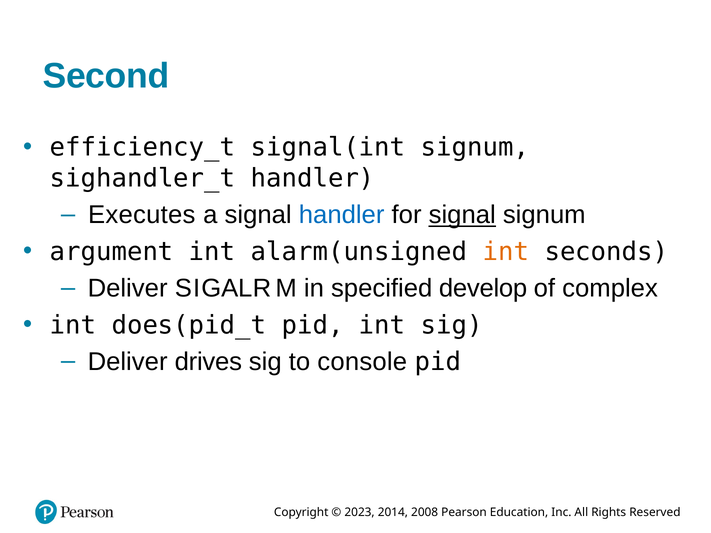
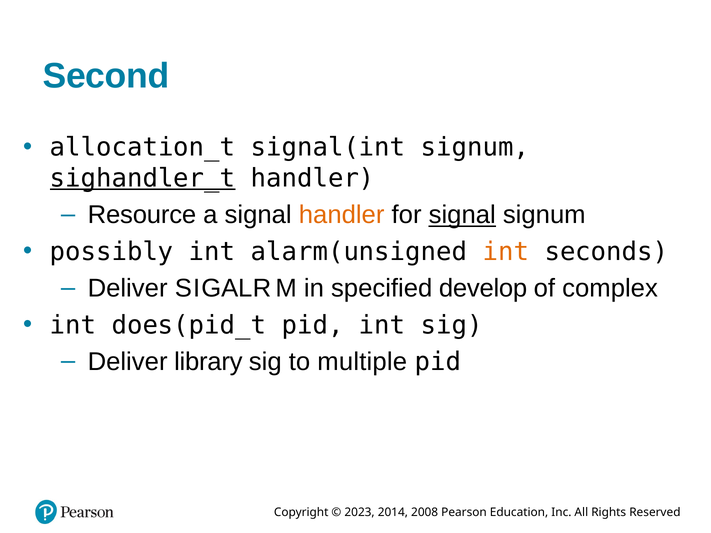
efficiency_t: efficiency_t -> allocation_t (143, 148)
sighandler_t underline: none -> present (143, 178)
Executes: Executes -> Resource (142, 215)
handler colour: blue -> orange (342, 215)
argument: argument -> possibly (112, 252)
drives: drives -> library (208, 362)
console: console -> multiple (362, 362)
